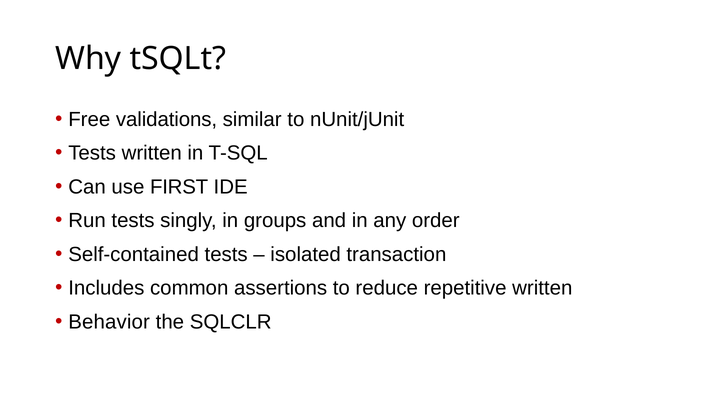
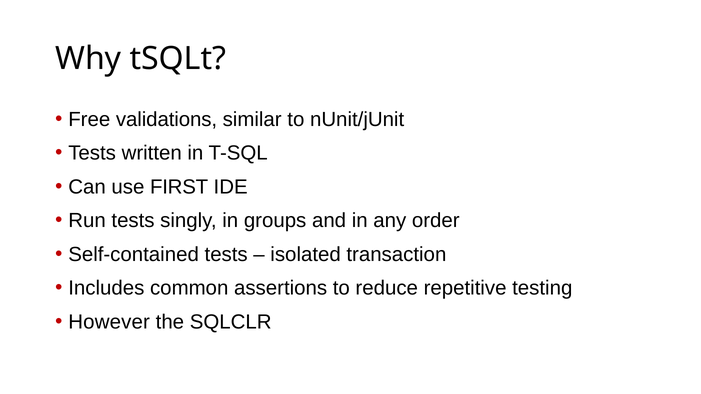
repetitive written: written -> testing (542, 288)
Behavior: Behavior -> However (109, 322)
